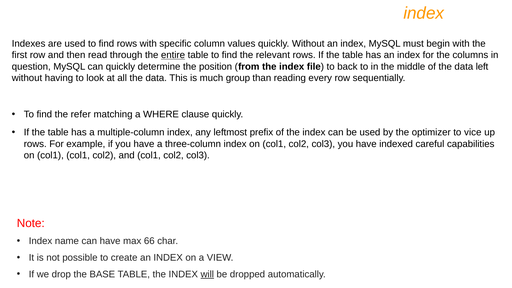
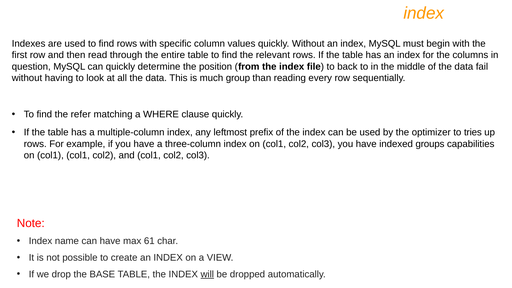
entire underline: present -> none (173, 55)
left: left -> fail (482, 67)
vice: vice -> tries (473, 132)
careful: careful -> groups (430, 144)
66: 66 -> 61 (149, 241)
